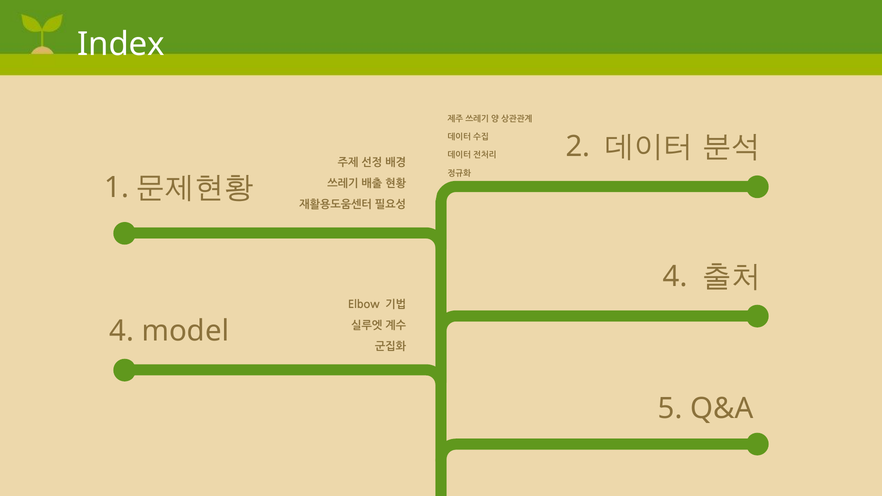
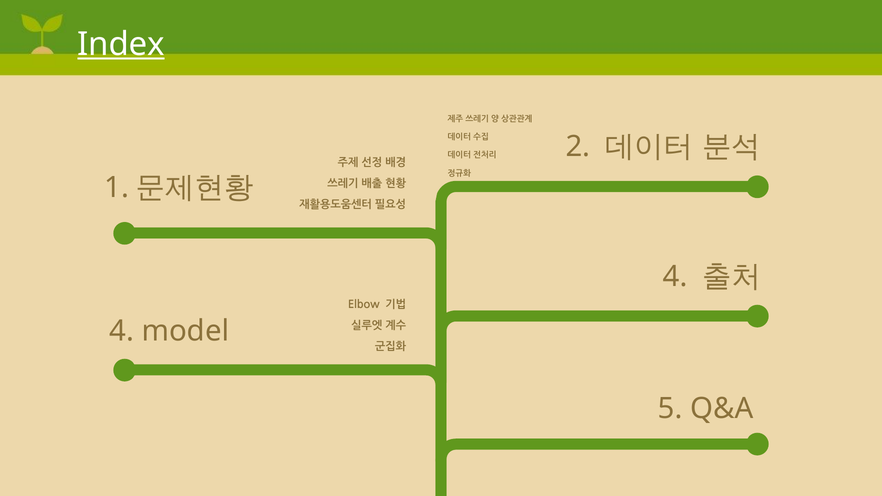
Index underline: none -> present (121, 44)
